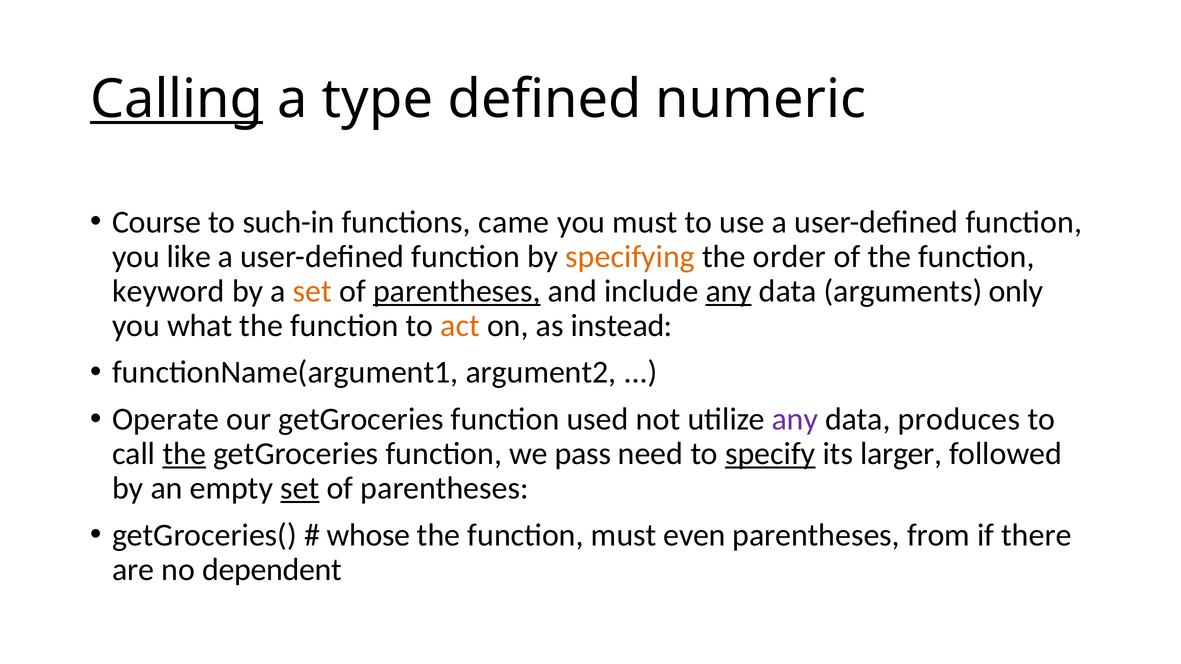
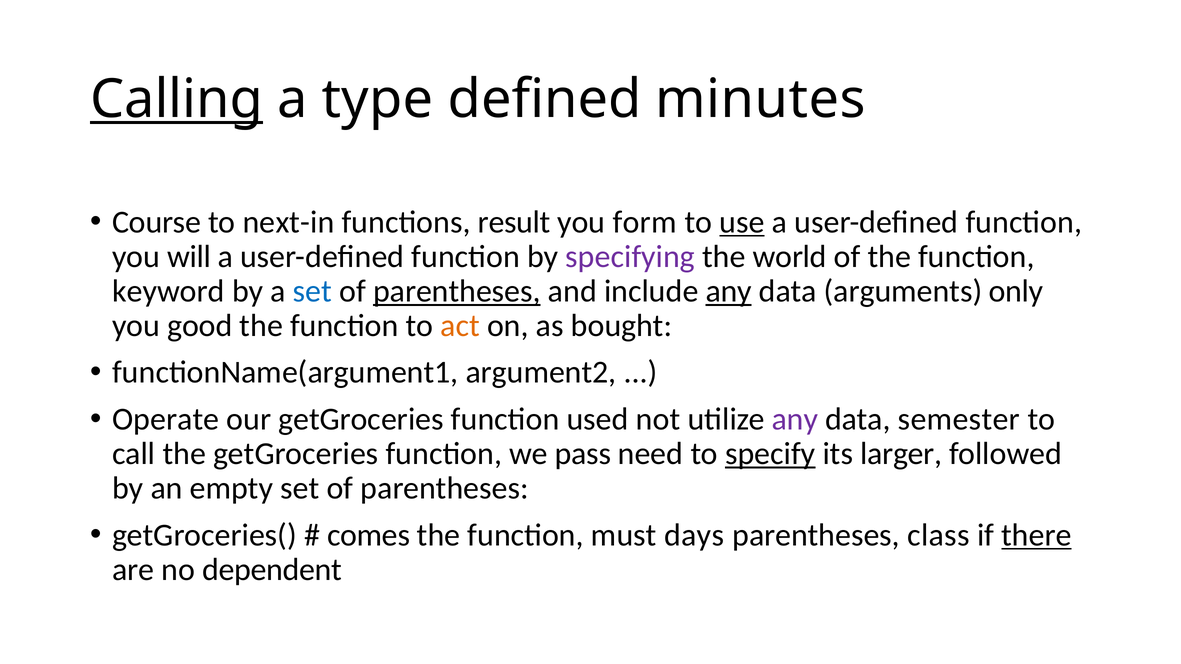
numeric: numeric -> minutes (761, 99)
such-in: such-in -> next-in (288, 222)
came: came -> result (514, 222)
you must: must -> form (645, 222)
use underline: none -> present (742, 222)
like: like -> will (189, 257)
specifying colour: orange -> purple (630, 257)
order: order -> world (790, 257)
set colour: orange -> blue (312, 291)
what: what -> good (200, 326)
instead: instead -> bought (622, 326)
produces: produces -> semester (959, 419)
the underline: present -> none (184, 454)
set underline: present -> none (300, 488)
whose: whose -> comes (369, 535)
even: even -> days (694, 535)
from: from -> class (938, 535)
there underline: none -> present (1036, 535)
